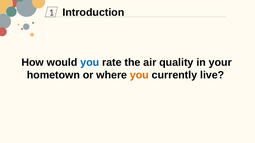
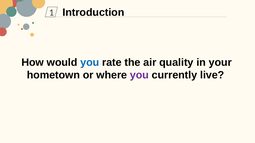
you colour: orange -> purple (139, 75)
